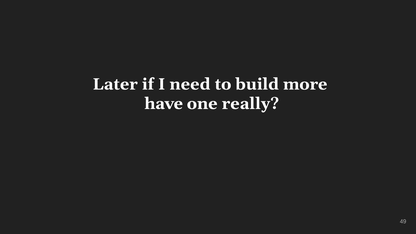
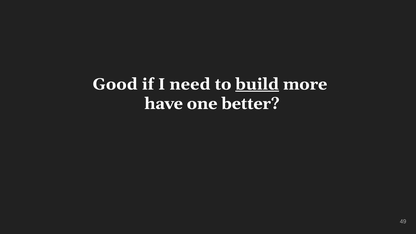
Later: Later -> Good (115, 84)
build underline: none -> present (257, 84)
really: really -> better (251, 104)
